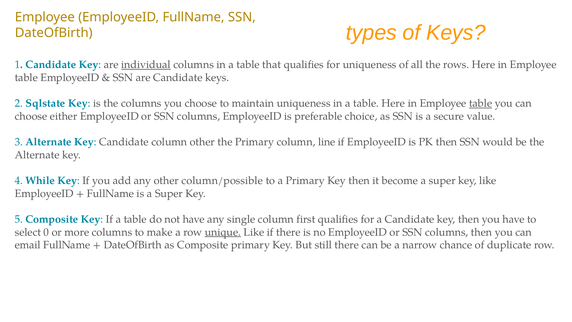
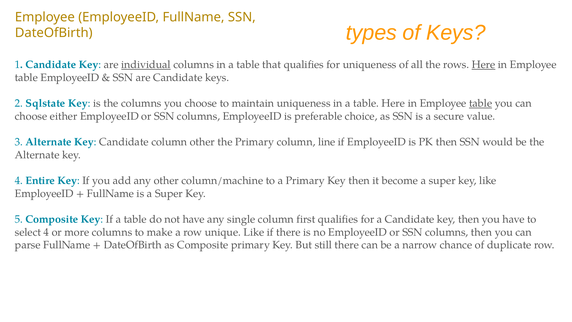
Here underline: none -> present (483, 65)
While: While -> Entire (40, 180)
column/possible: column/possible -> column/machine (222, 180)
select 0: 0 -> 4 (46, 232)
unique underline: present -> none (223, 232)
email: email -> parse (28, 245)
